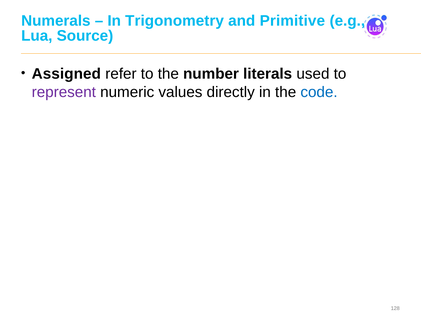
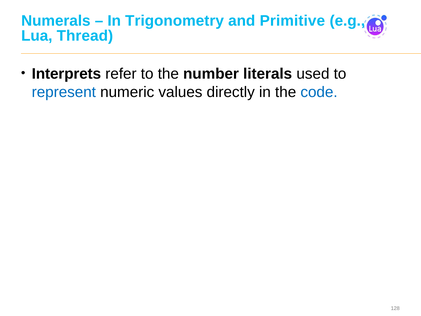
Source: Source -> Thread (85, 36)
Assigned: Assigned -> Interprets (66, 74)
represent colour: purple -> blue (64, 92)
